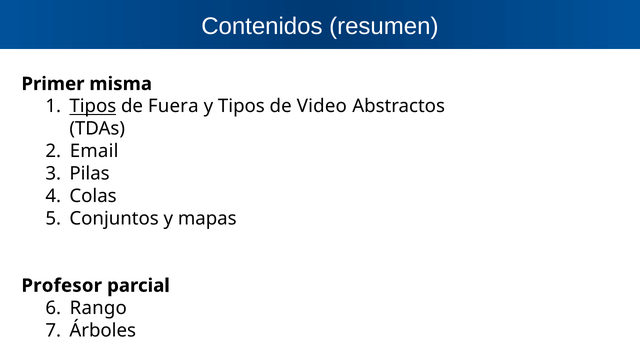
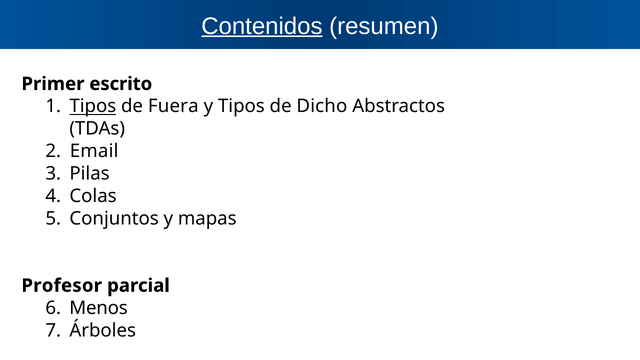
Contenidos underline: none -> present (262, 26)
misma: misma -> escrito (121, 84)
Video: Video -> Dicho (322, 106)
Rango: Rango -> Menos (99, 308)
